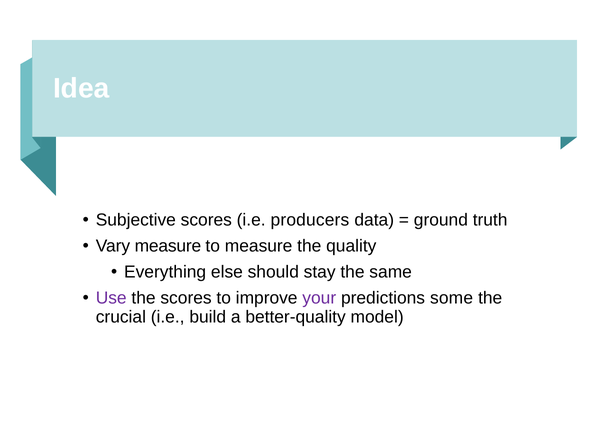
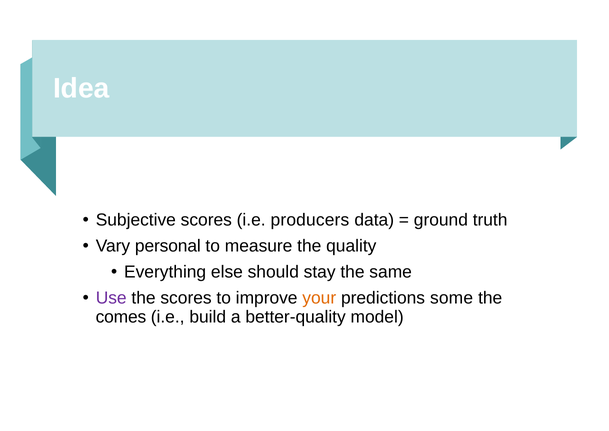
Vary measure: measure -> personal (168, 246)
your colour: purple -> orange (319, 298)
crucial: crucial -> comes (121, 317)
